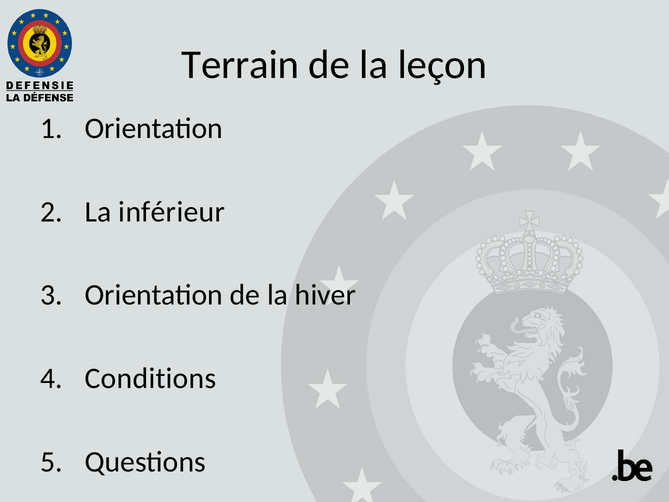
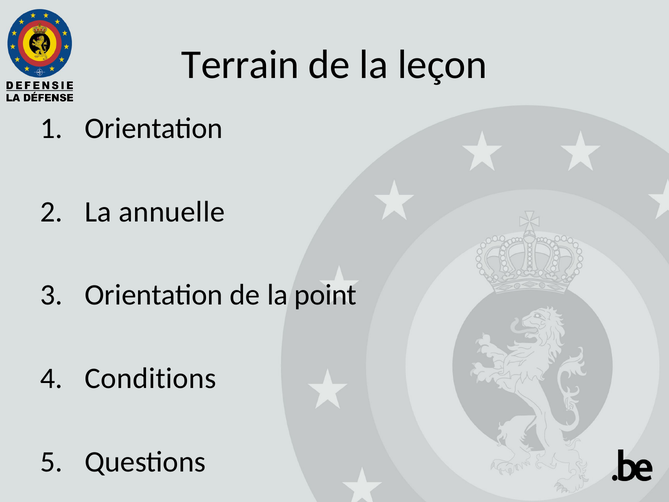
inférieur: inférieur -> annuelle (172, 212)
hiver: hiver -> point (326, 295)
